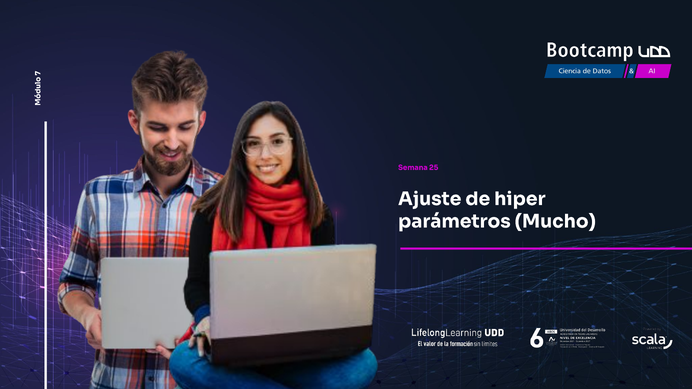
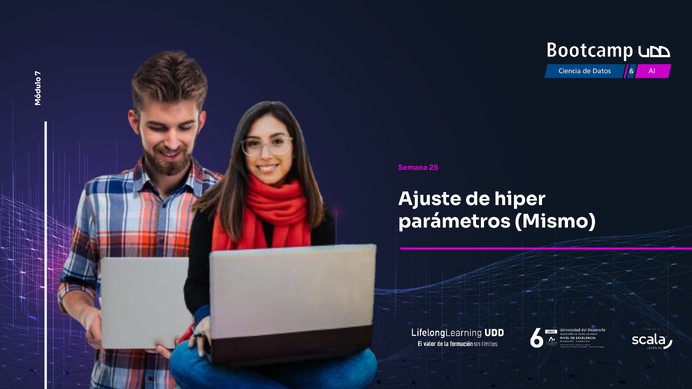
Mucho: Mucho -> Mismo (555, 222)
